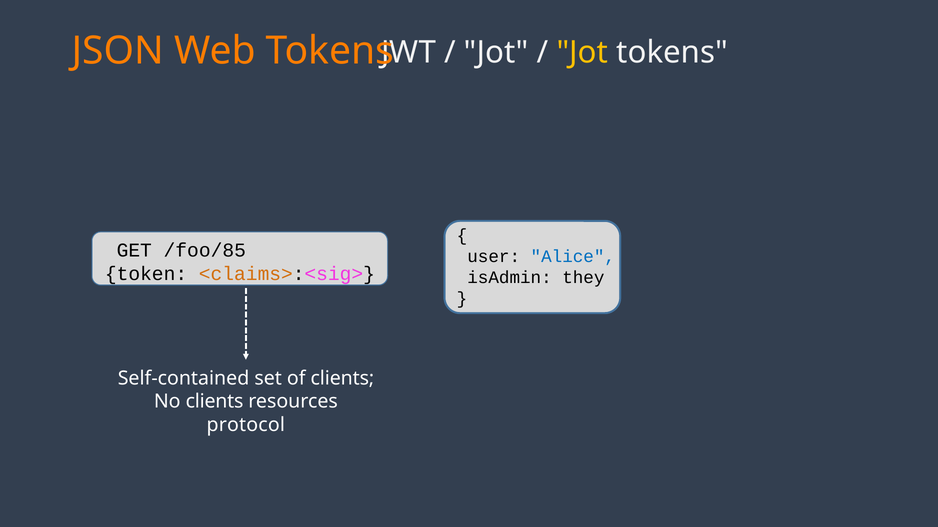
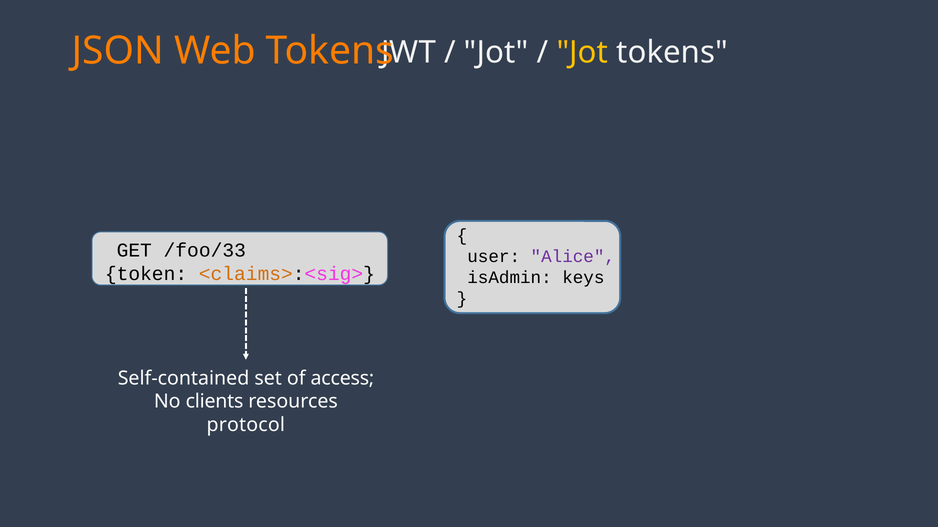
/foo/85: /foo/85 -> /foo/33 (205, 251)
Alice colour: blue -> purple (573, 257)
they: they -> keys (583, 278)
of clients: clients -> access (342, 379)
